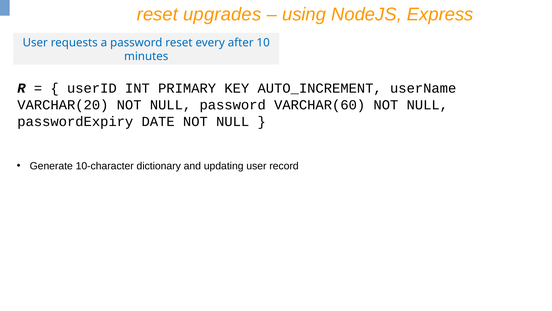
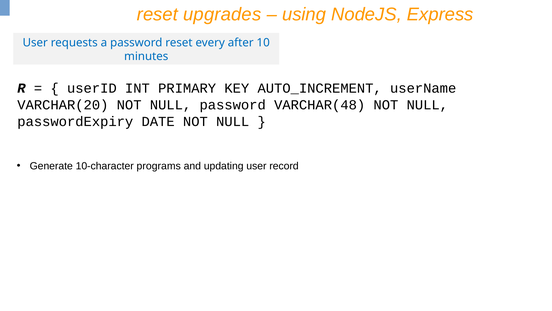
VARCHAR(60: VARCHAR(60 -> VARCHAR(48 (320, 105)
dictionary: dictionary -> programs (159, 166)
